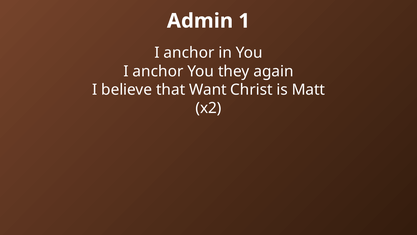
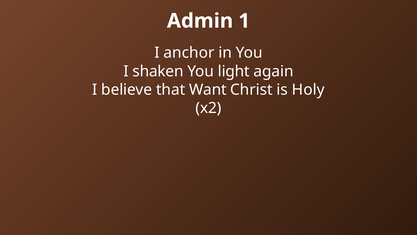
anchor: anchor -> shaken (158, 71)
they: they -> light (234, 71)
Matt: Matt -> Holy (308, 90)
